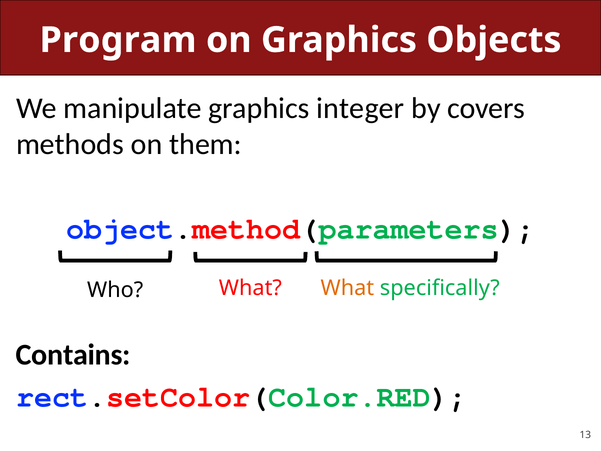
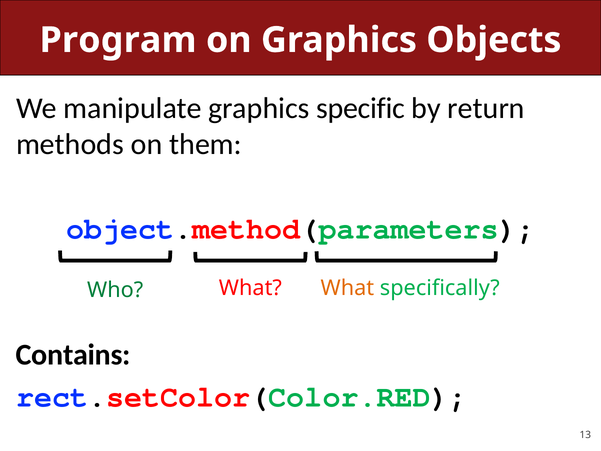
integer: integer -> specific (361, 108)
covers: covers -> return (486, 108)
Who colour: black -> green (115, 290)
